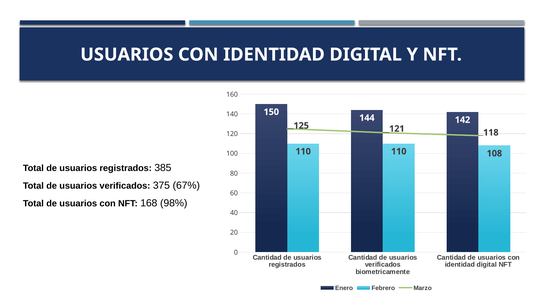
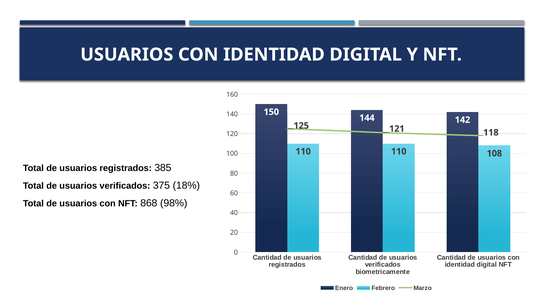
67%: 67% -> 18% (186, 186)
168: 168 -> 868 (149, 203)
